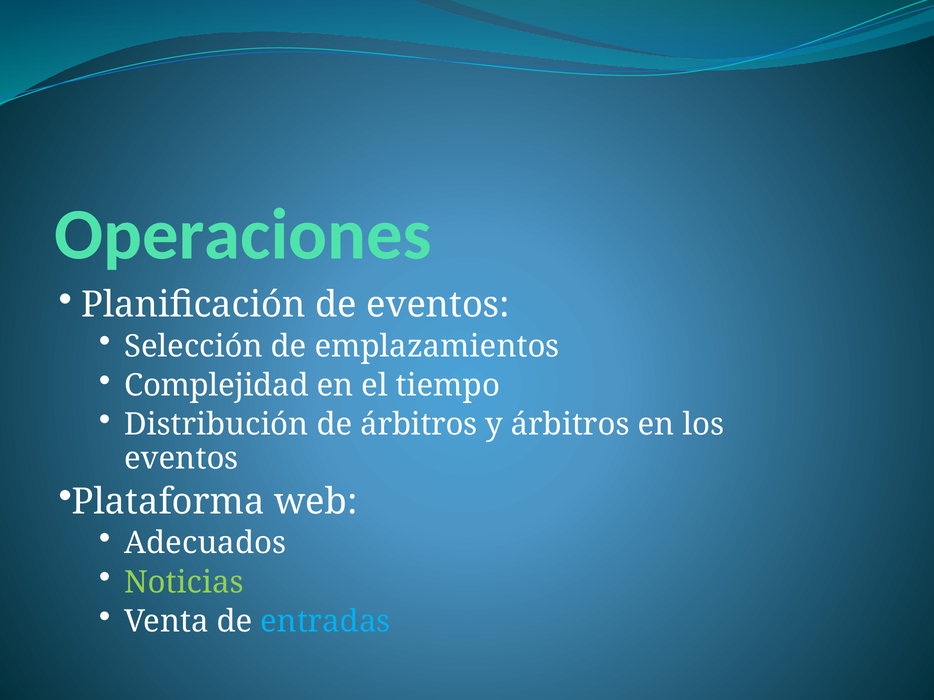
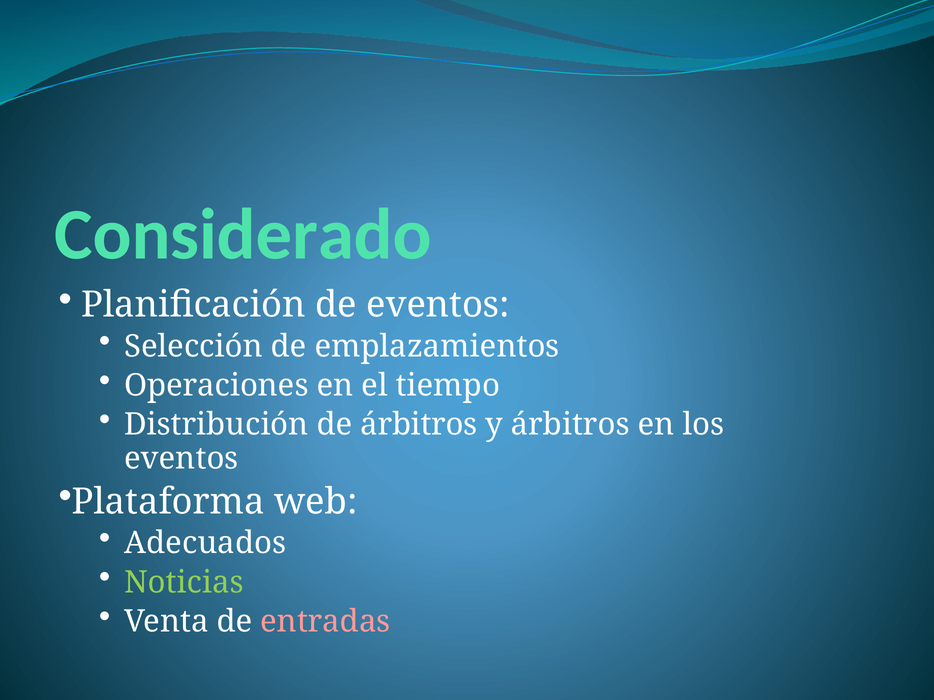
Operaciones: Operaciones -> Considerado (243, 235)
Complejidad: Complejidad -> Operaciones (216, 386)
entradas colour: light blue -> pink (325, 622)
